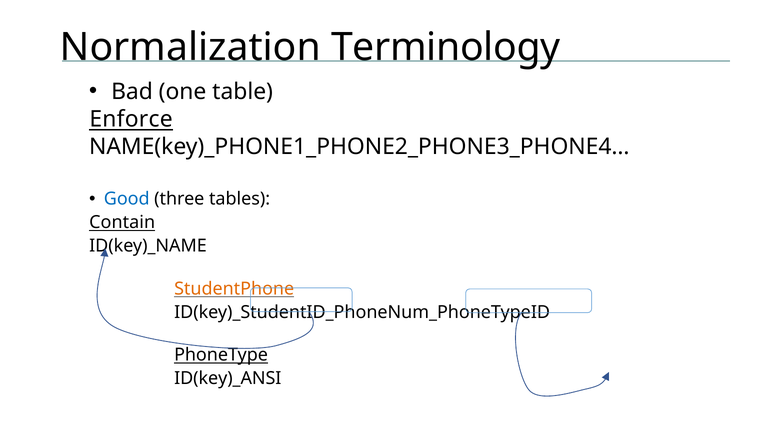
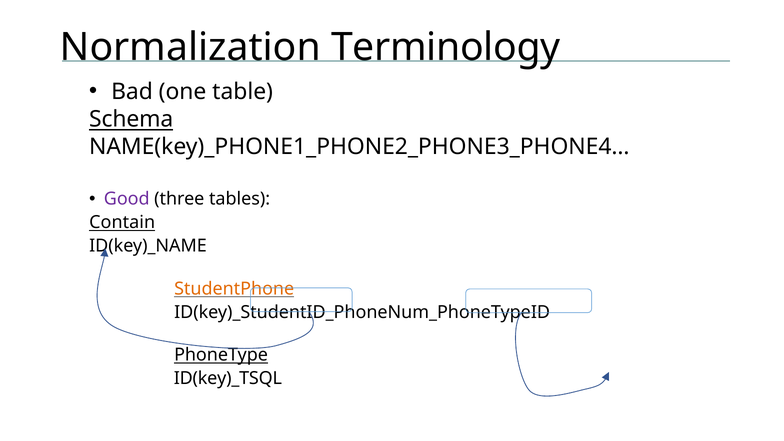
Enforce: Enforce -> Schema (131, 119)
Good colour: blue -> purple (127, 199)
ID(key)_ANSI: ID(key)_ANSI -> ID(key)_TSQL (228, 378)
